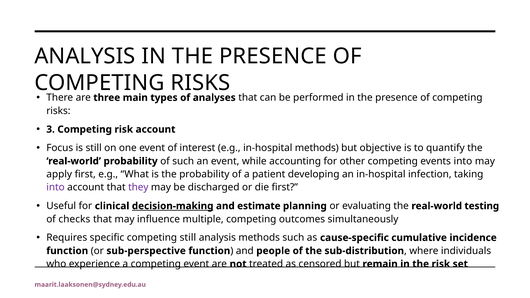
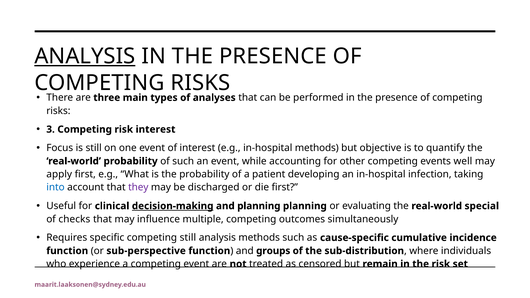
ANALYSIS underline: none -> present (85, 56)
risk account: account -> interest (156, 129)
events into: into -> well (463, 161)
into colour: purple -> blue (56, 187)
and estimate: estimate -> planning (259, 206)
testing: testing -> special (482, 206)
people: people -> groups (273, 251)
